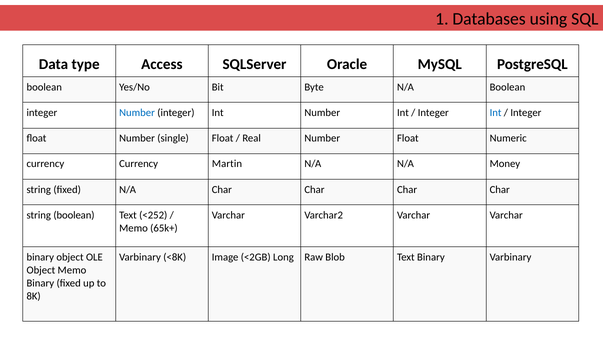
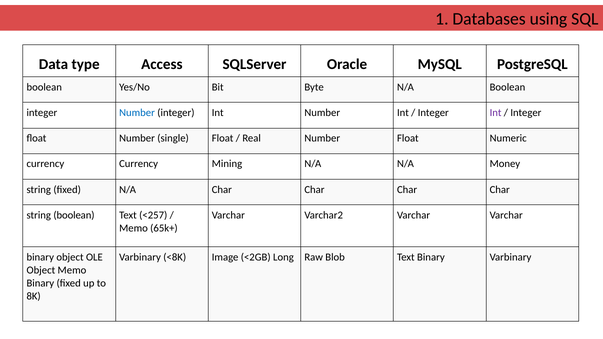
Int colour: blue -> purple (496, 113)
Martin: Martin -> Mining (227, 164)
<252: <252 -> <257 (153, 215)
